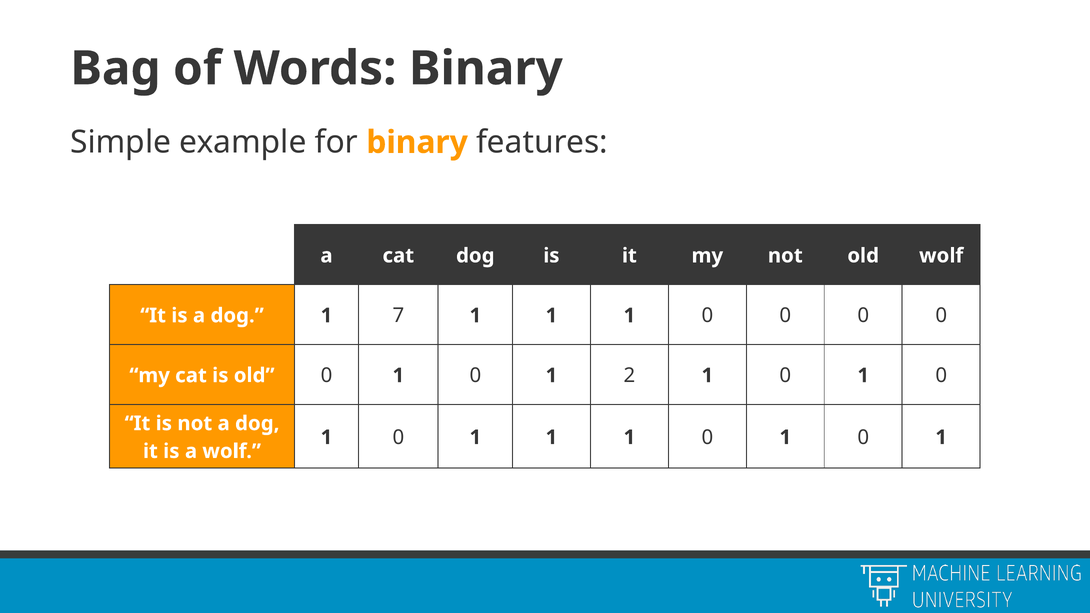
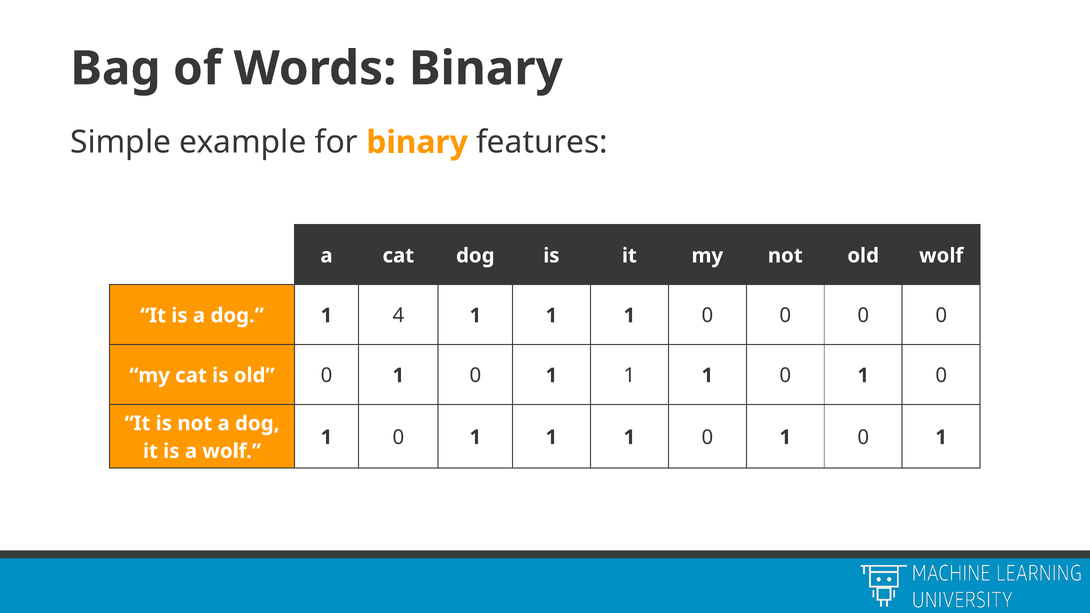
7: 7 -> 4 (398, 316)
2: 2 -> 1 (629, 376)
